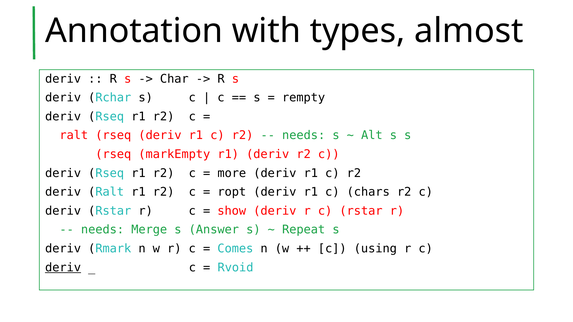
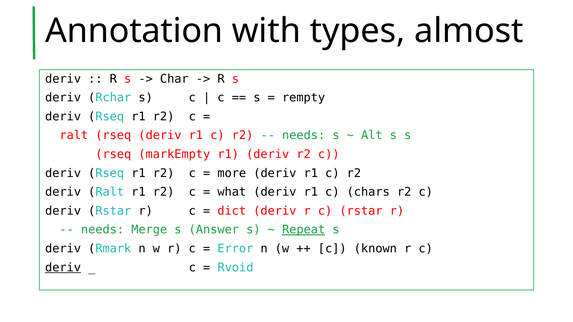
ropt: ropt -> what (232, 192)
show: show -> dict (232, 211)
Repeat underline: none -> present (304, 230)
Comes: Comes -> Error (235, 249)
using: using -> known (375, 249)
